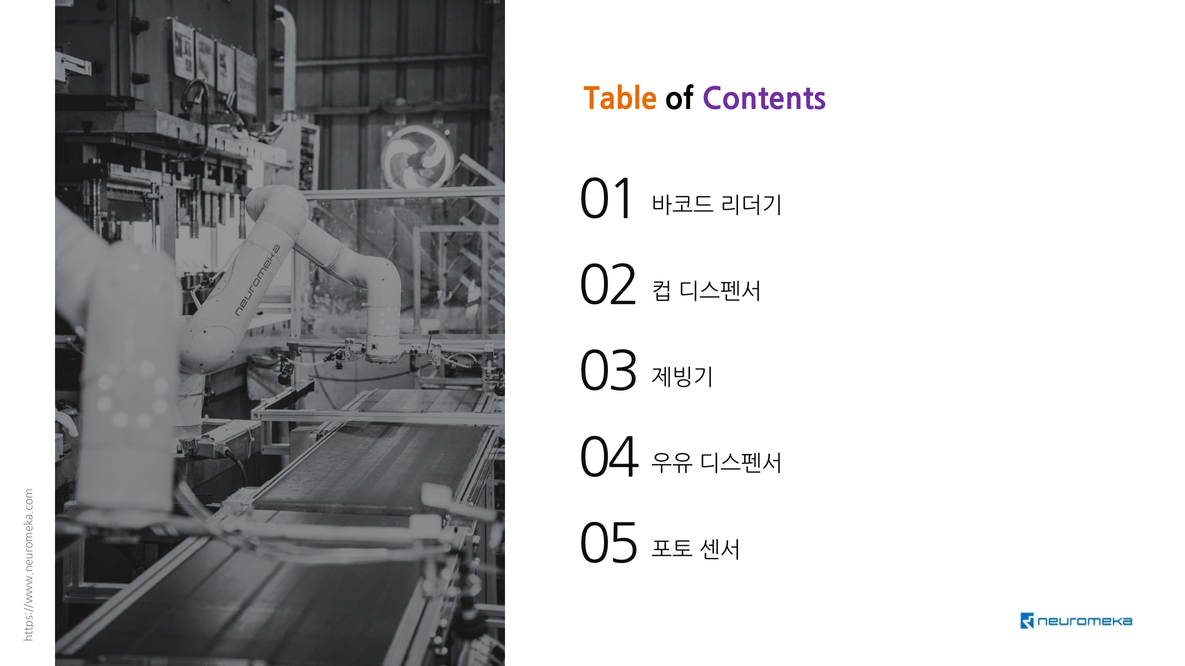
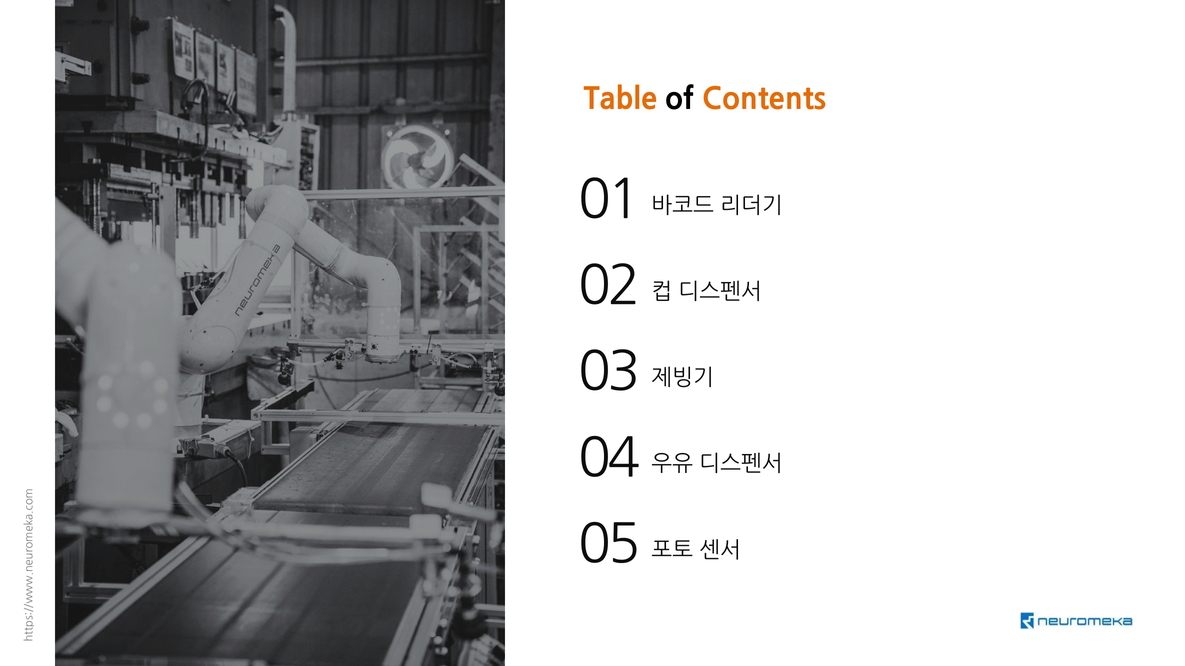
Contents colour: purple -> orange (764, 100)
